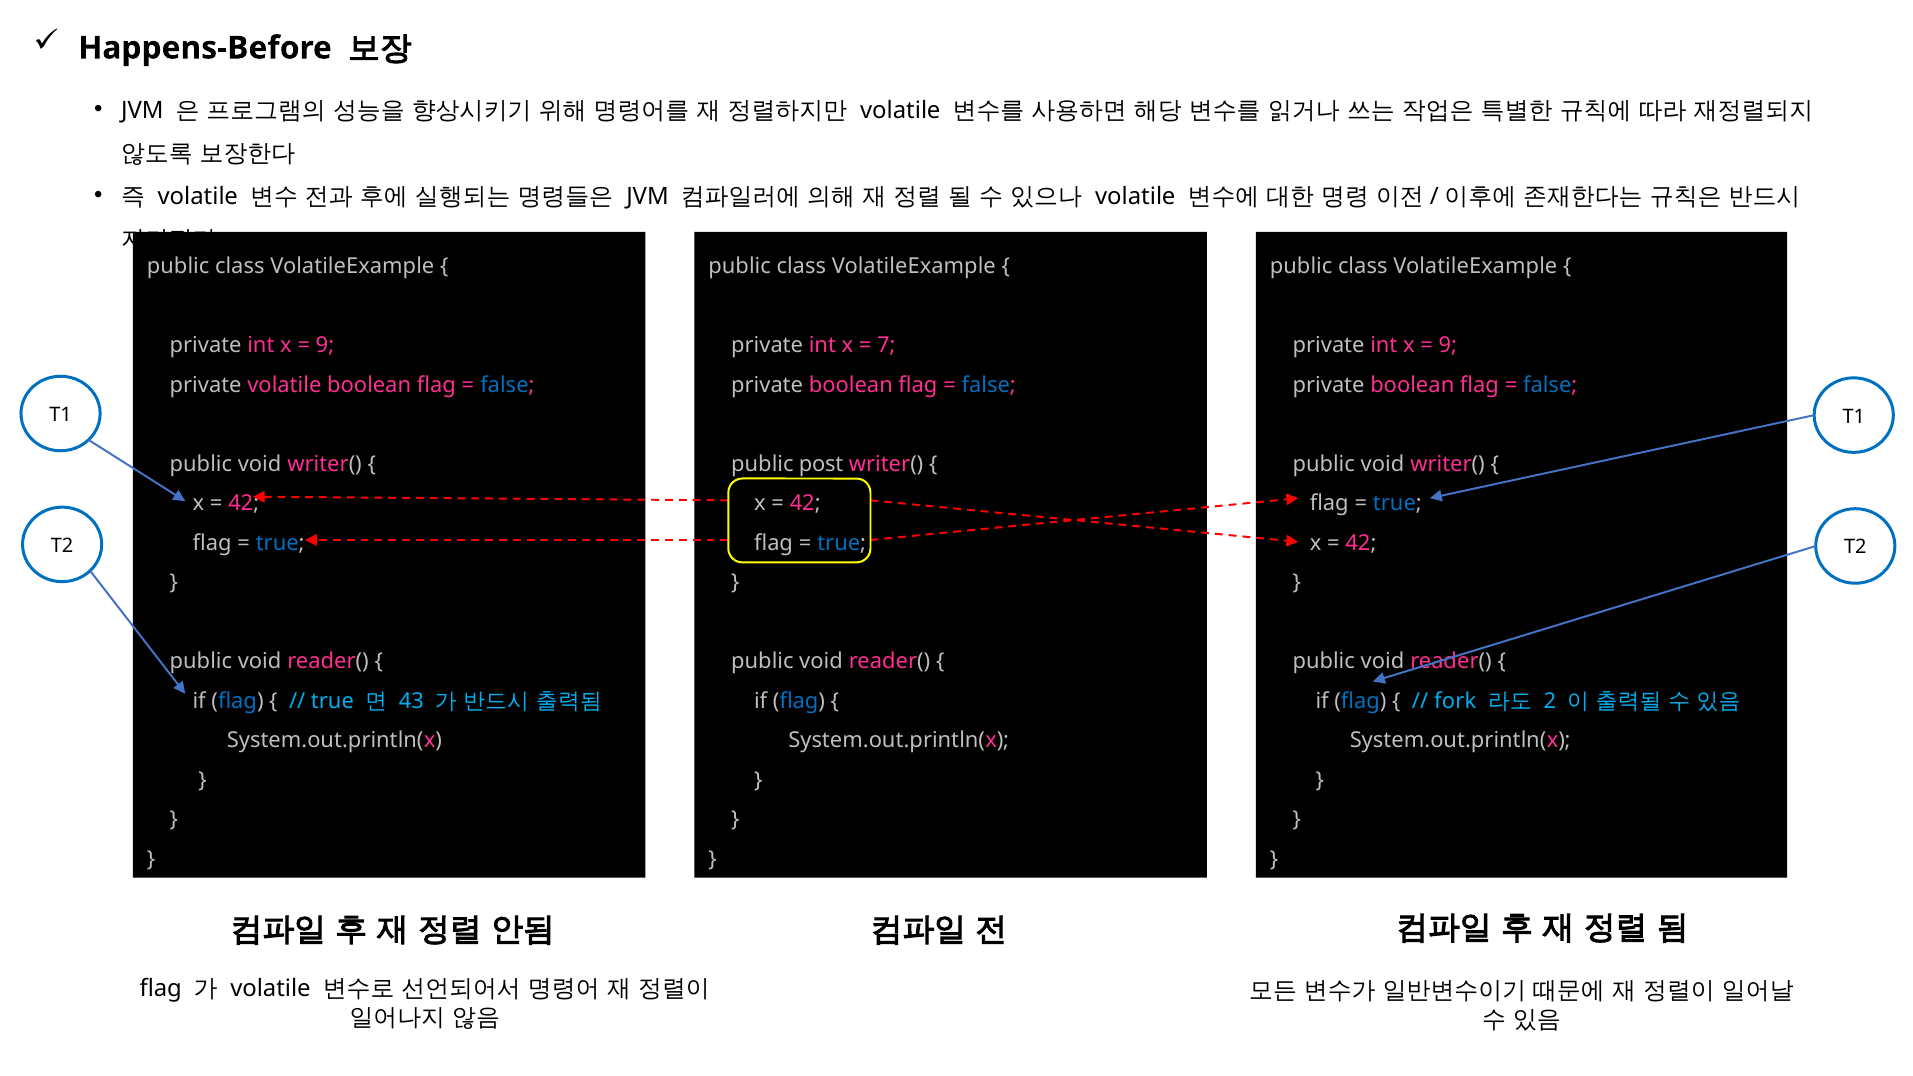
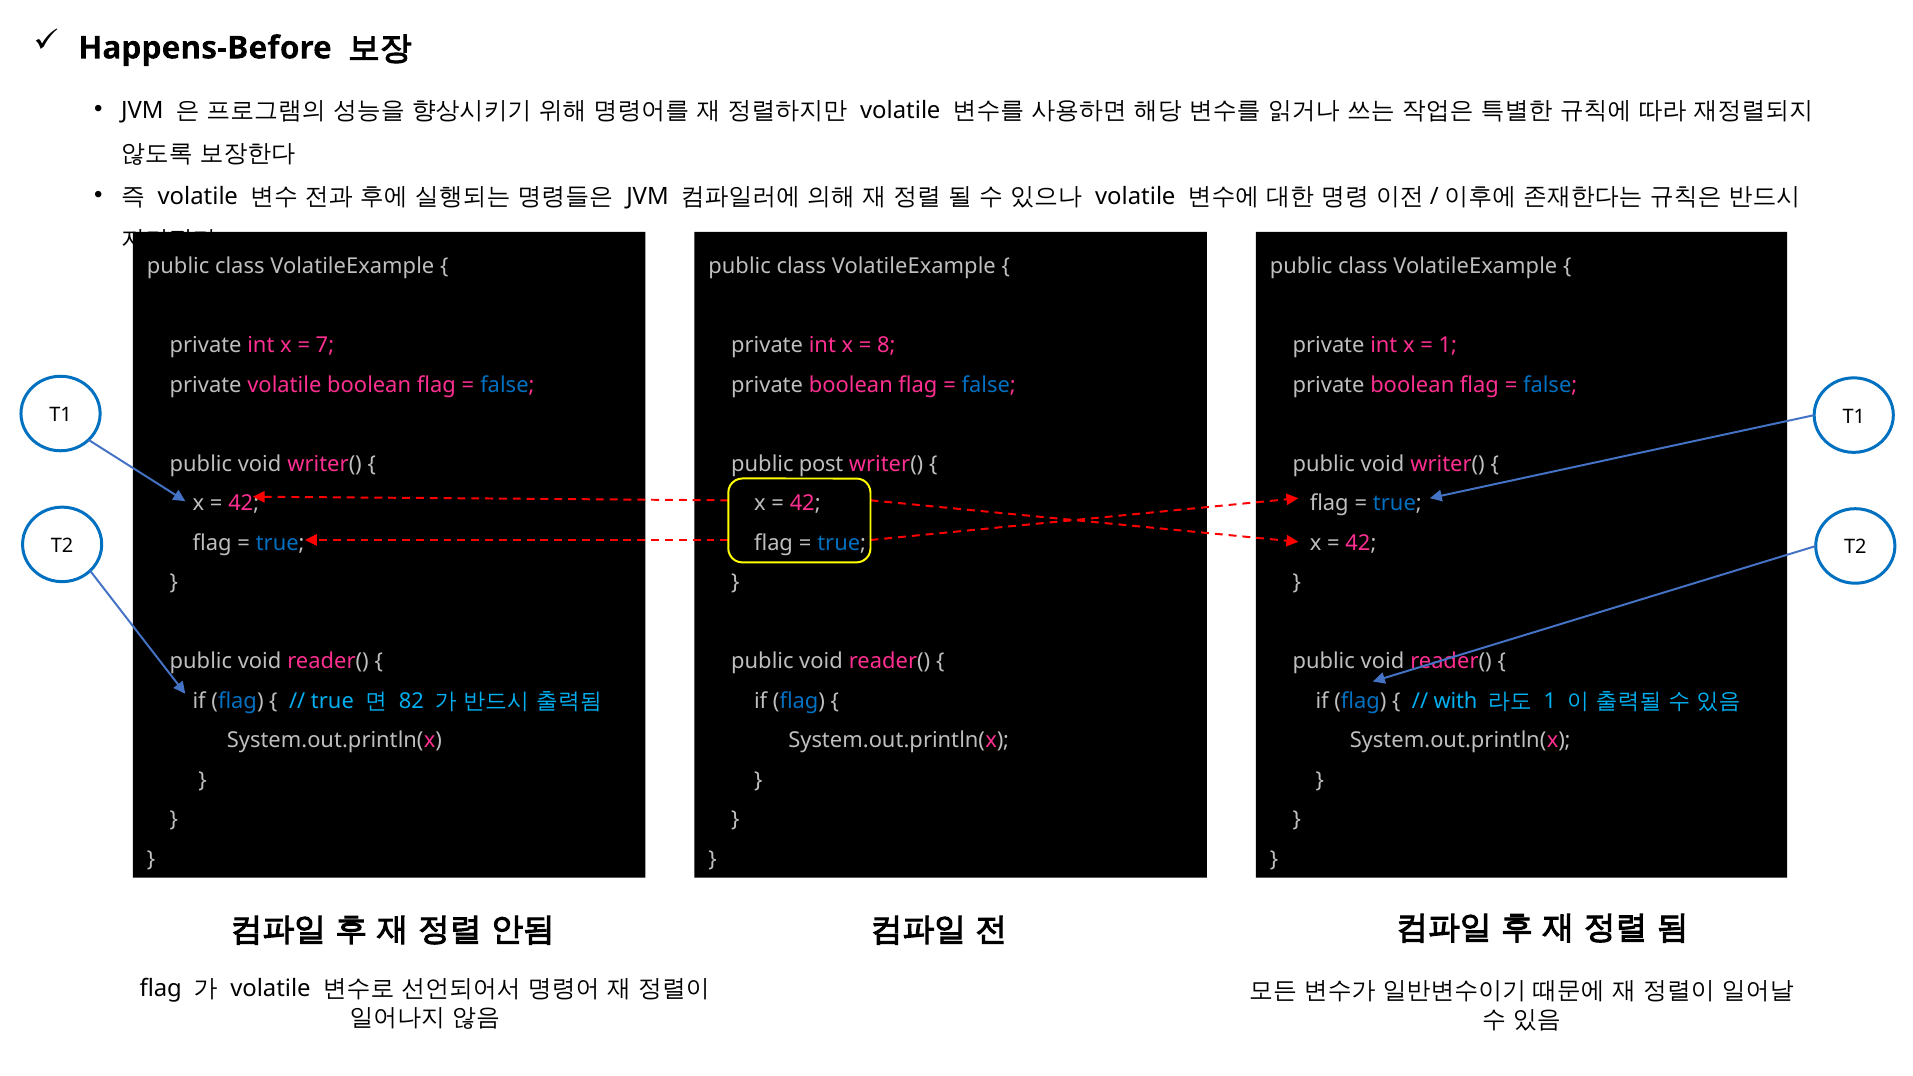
9: 9 -> 7 (325, 346)
7: 7 -> 8 (886, 346)
9: 9 -> 1 (1448, 346)
43: 43 -> 82 (411, 701)
fork: fork -> with (1456, 701)
2: 2 -> 1 (1550, 701)
